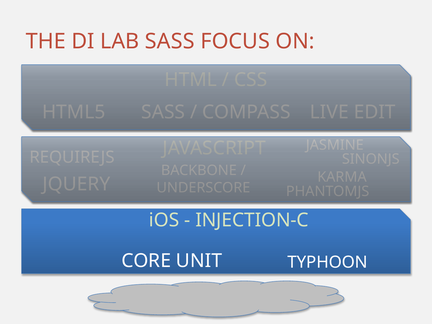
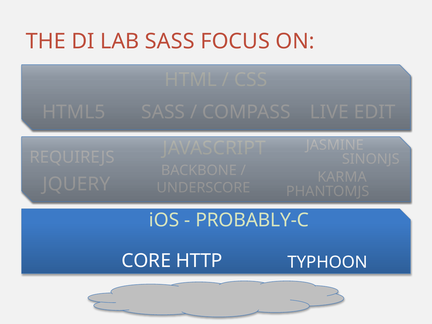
INJECTION-C: INJECTION-C -> PROBABLY-C (252, 220)
UNIT: UNIT -> HTTP (199, 261)
